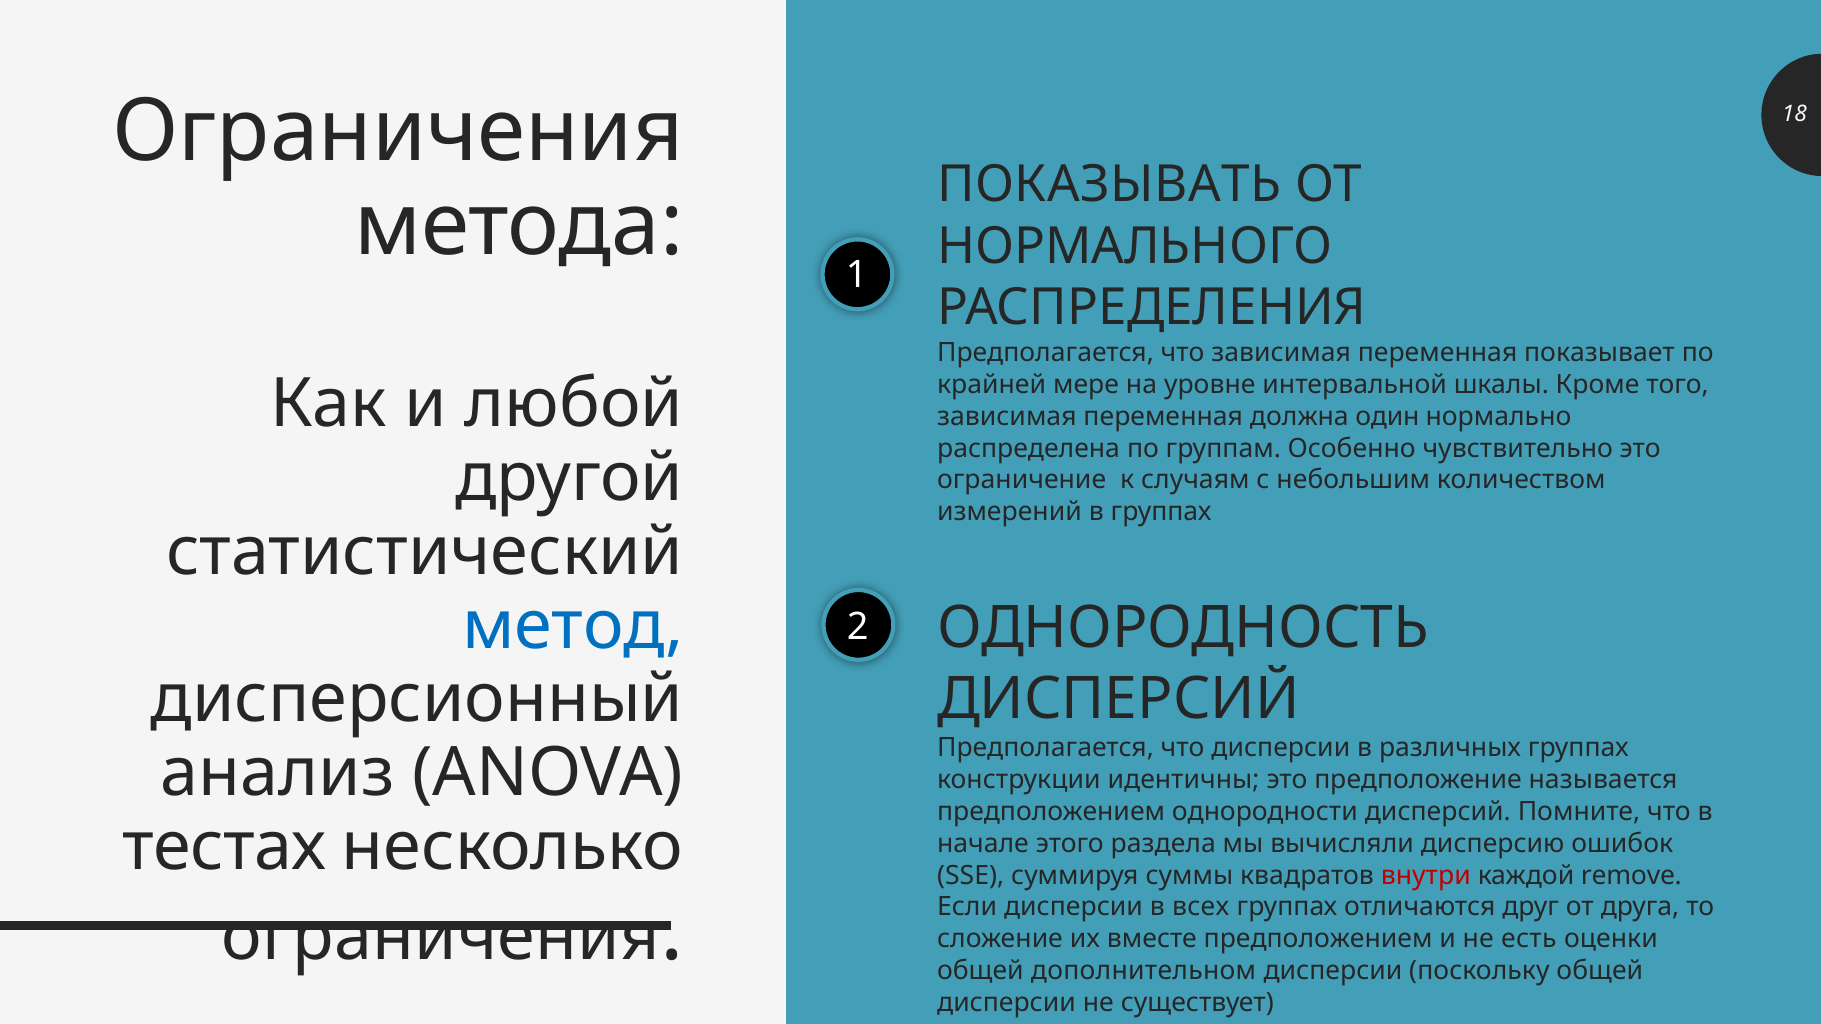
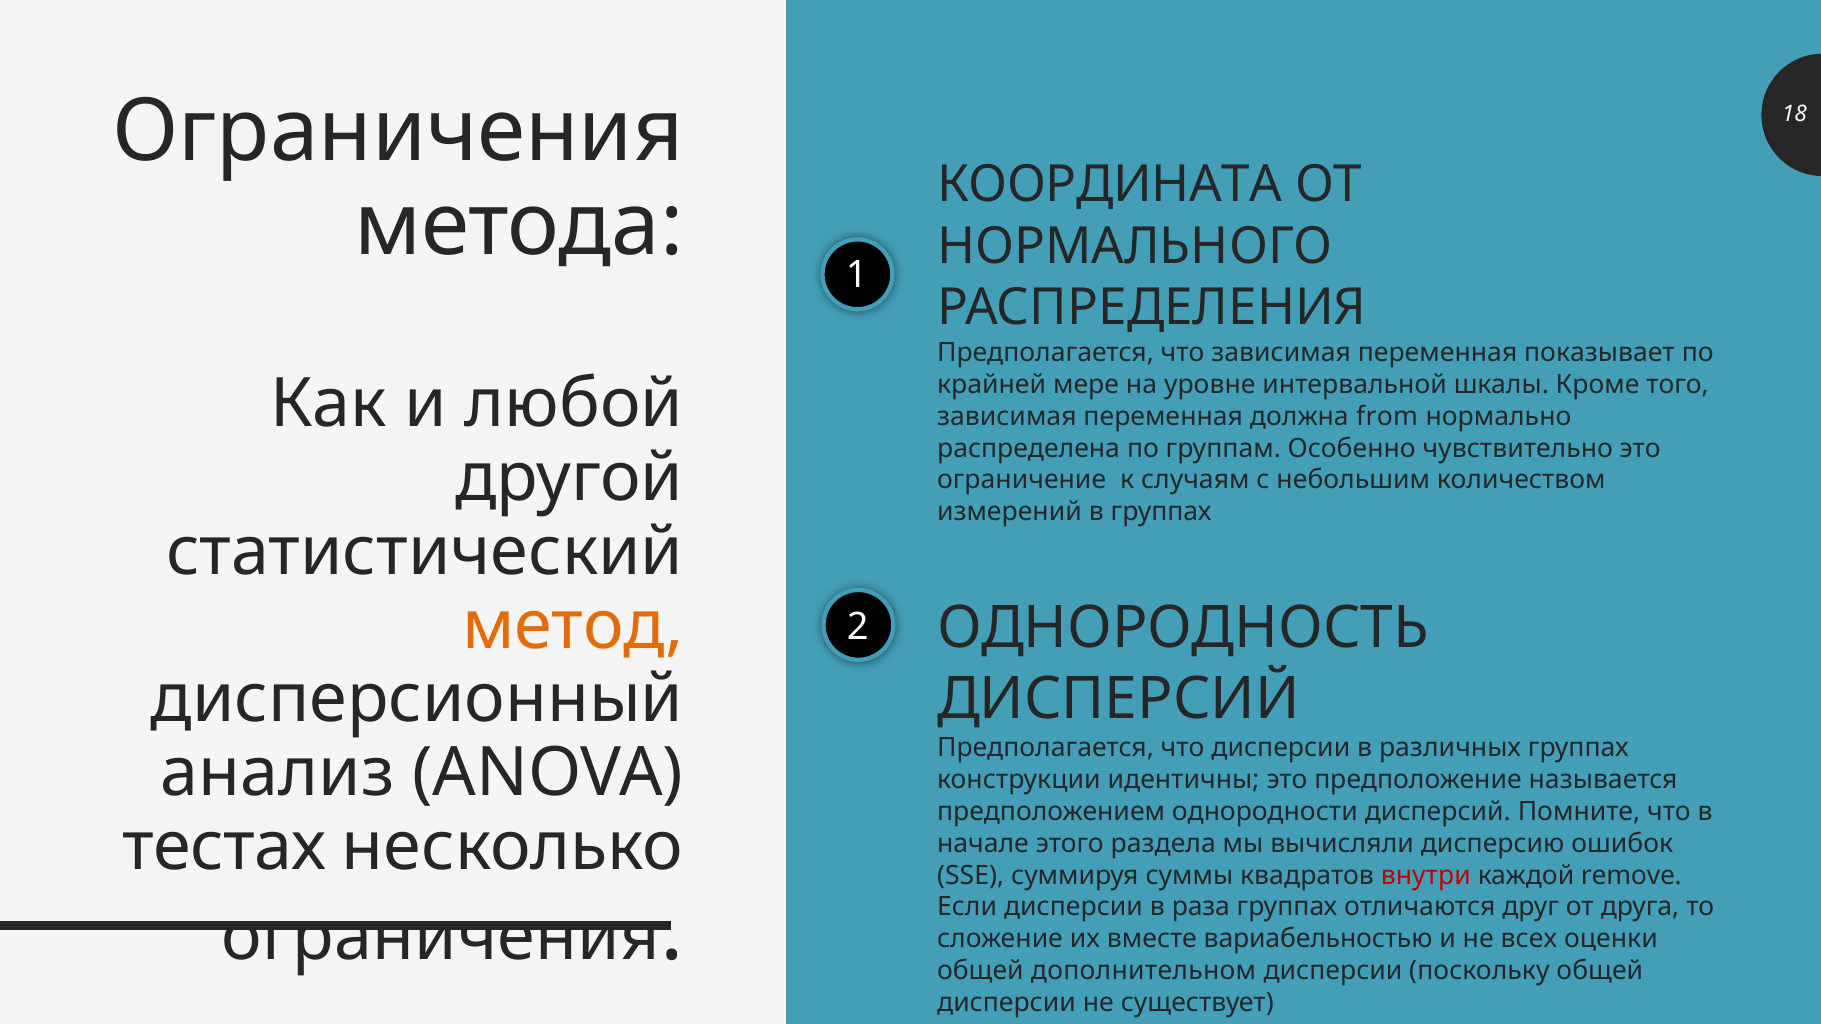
ПОКАЗЫВАТЬ: ПОКАЗЫВАТЬ -> КООРДИНАТА (1110, 185)
один: один -> from (1387, 417)
метод colour: blue -> orange (573, 626)
всех: всех -> раза (1201, 907)
вместе предположением: предположением -> вариабельностью (1318, 939)
есть: есть -> всех (1529, 939)
